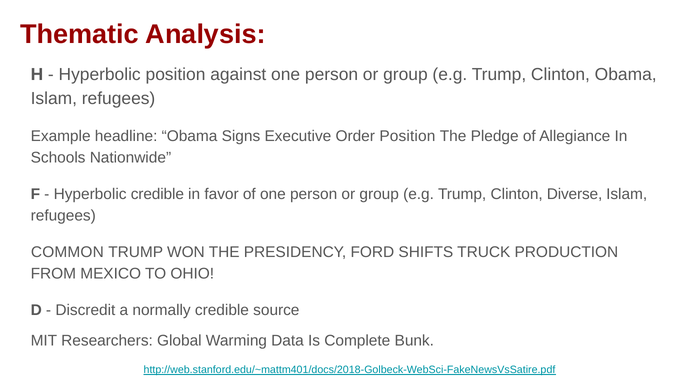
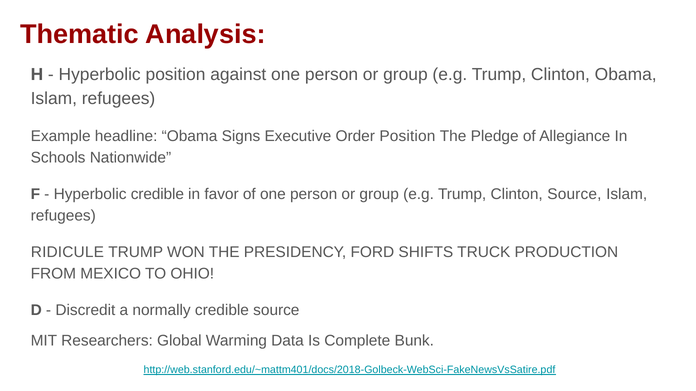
Clinton Diverse: Diverse -> Source (574, 194)
COMMON: COMMON -> RIDICULE (67, 253)
